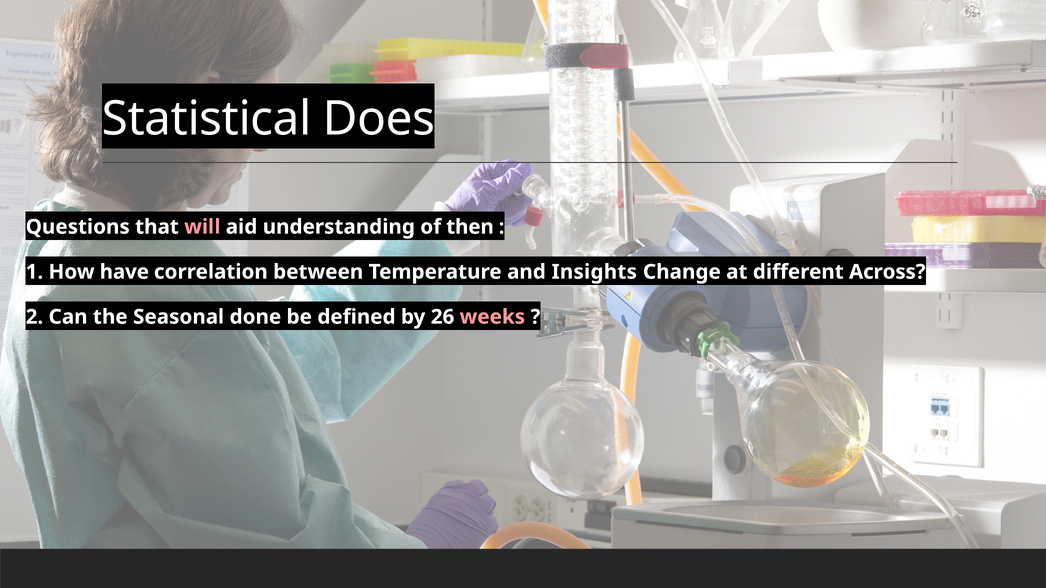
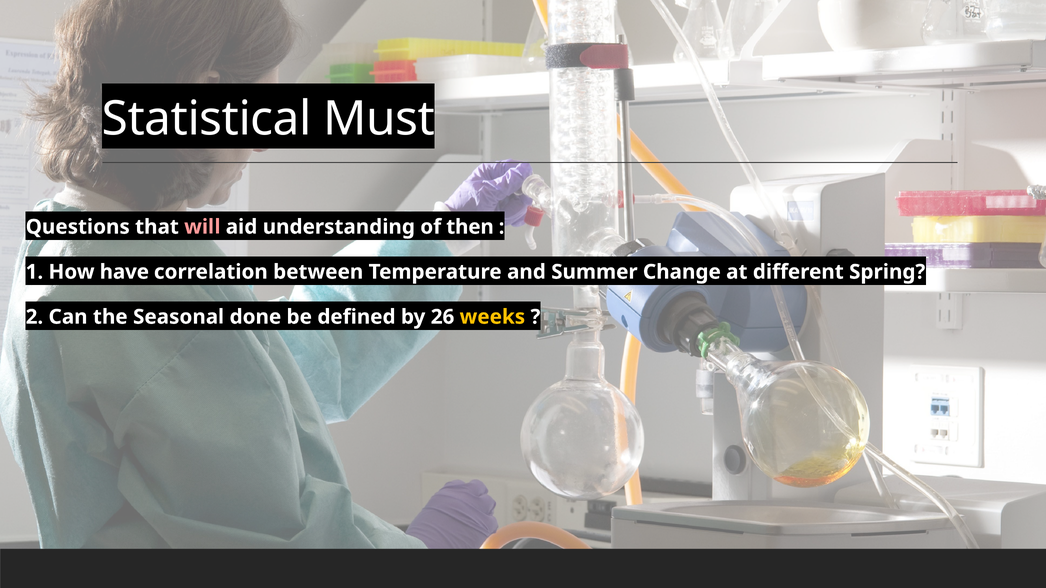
Does: Does -> Must (379, 119)
Insights: Insights -> Summer (594, 272)
Across: Across -> Spring (887, 272)
weeks colour: pink -> yellow (492, 317)
